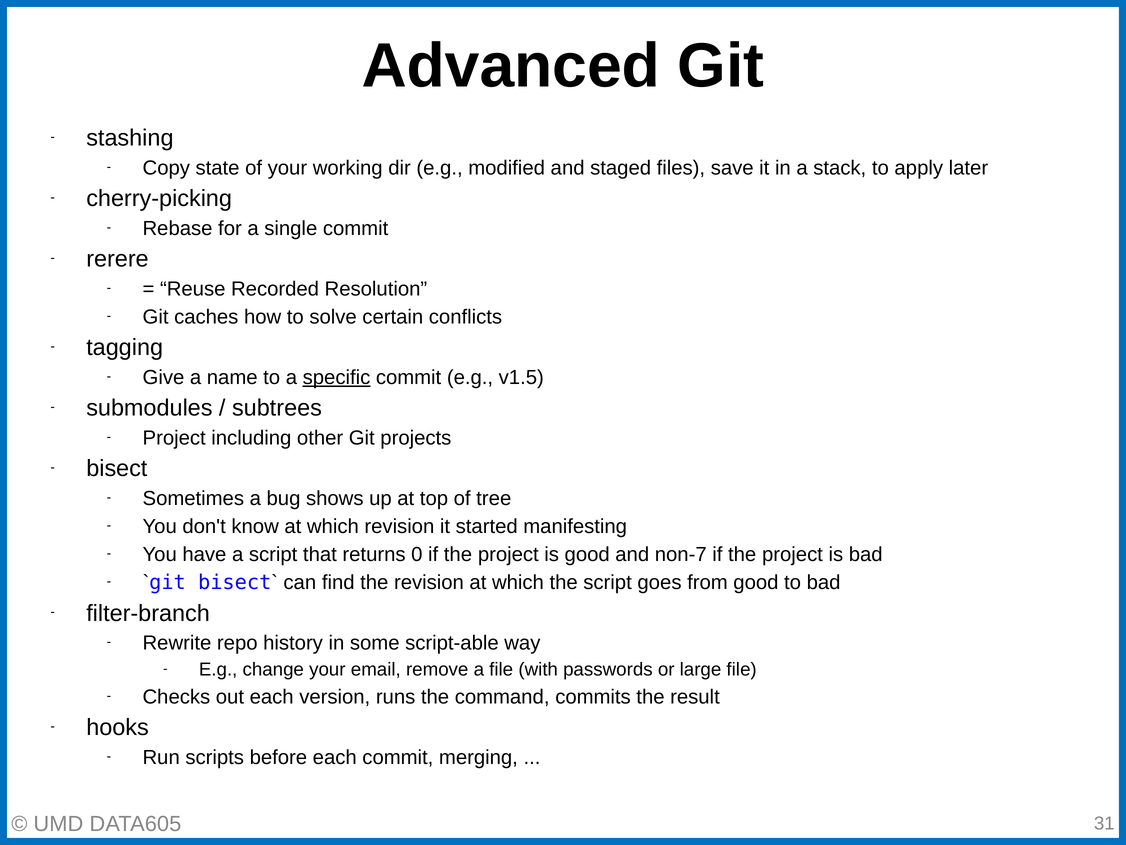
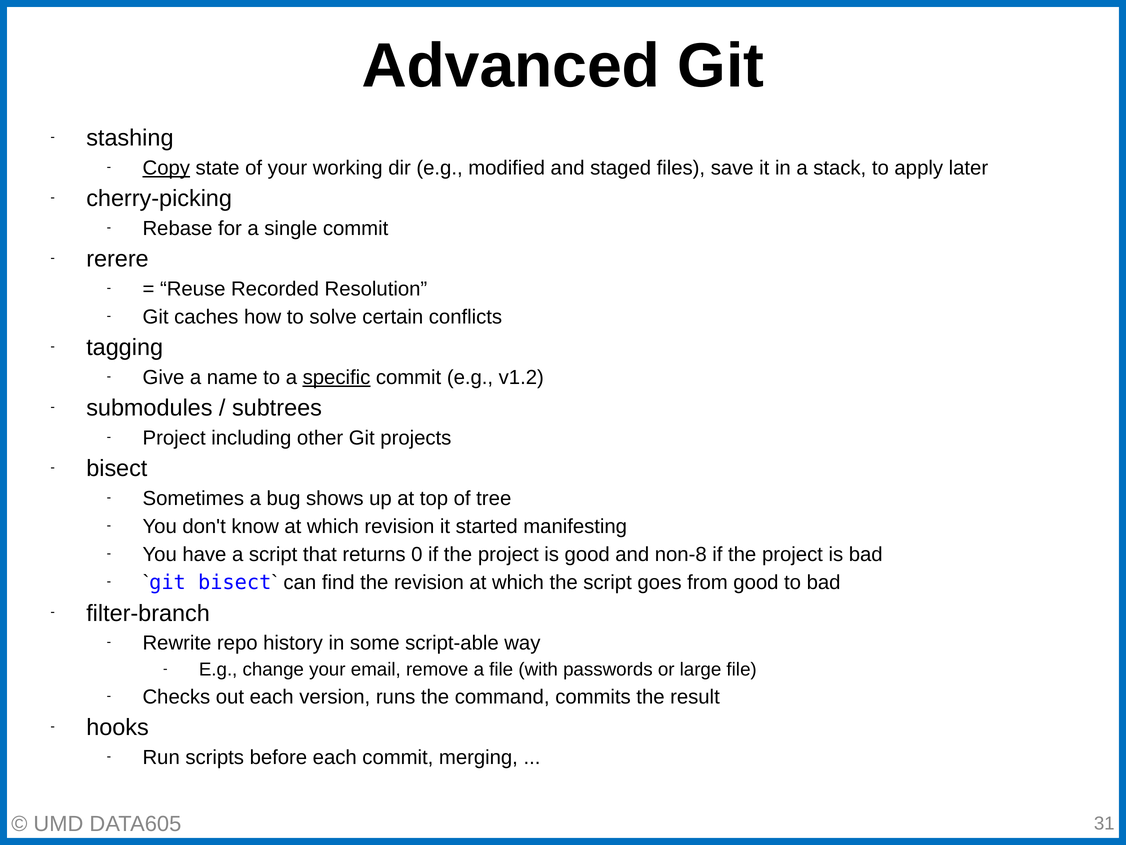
Copy underline: none -> present (166, 168)
v1.5: v1.5 -> v1.2 (521, 377)
non-7: non-7 -> non-8 (681, 554)
